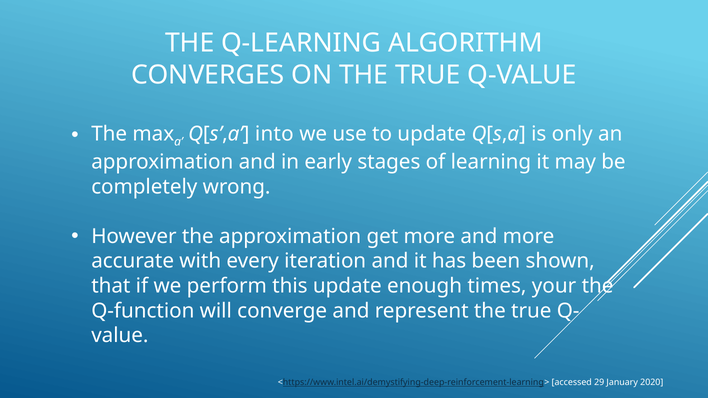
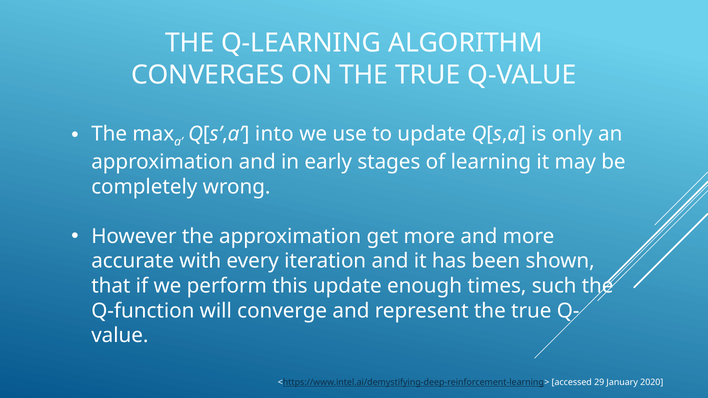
your: your -> such (554, 286)
